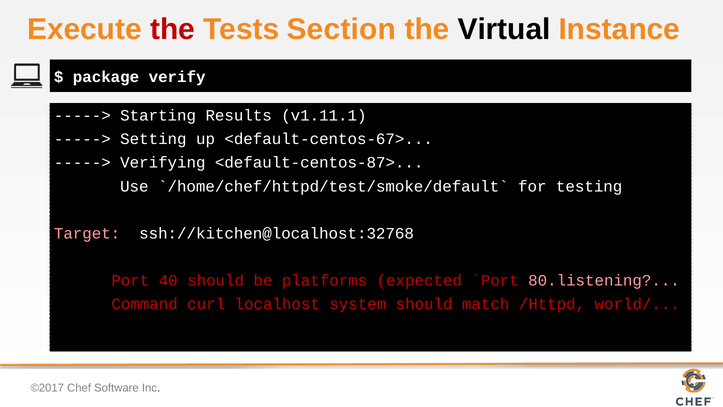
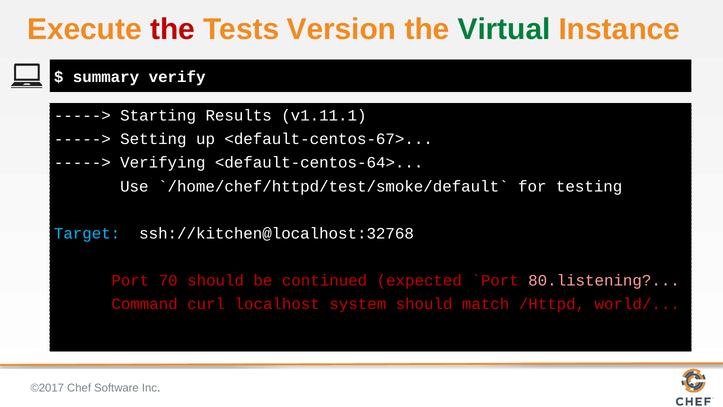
Section: Section -> Version (341, 30)
Virtual colour: black -> green (504, 30)
package: package -> summary (106, 77)
<default-centos-87>: <default-centos-87> -> <default-centos-64> (319, 163)
Target colour: pink -> light blue (87, 233)
40: 40 -> 70 (168, 280)
platforms: platforms -> continued (325, 280)
